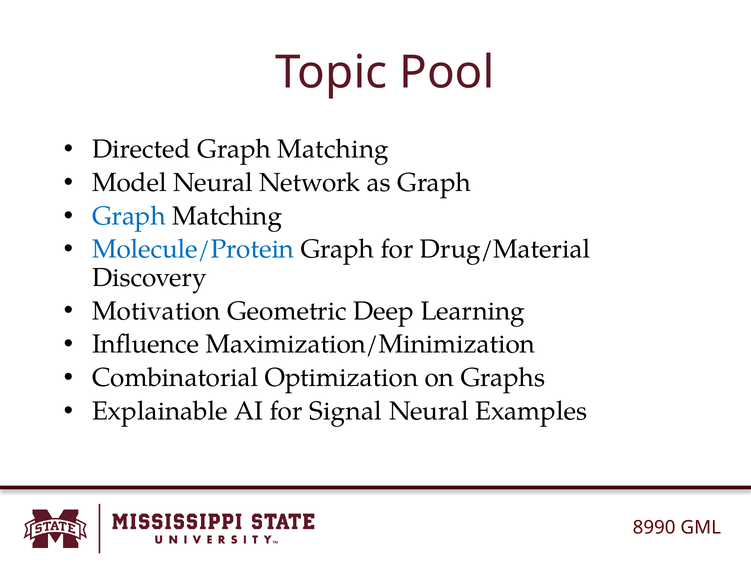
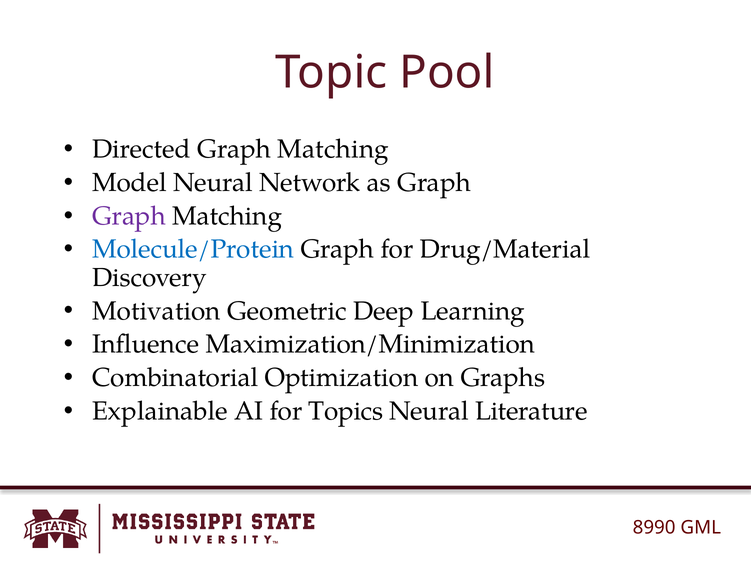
Graph colour: blue -> purple (129, 216)
Signal: Signal -> Topics (346, 410)
Examples: Examples -> Literature (531, 410)
